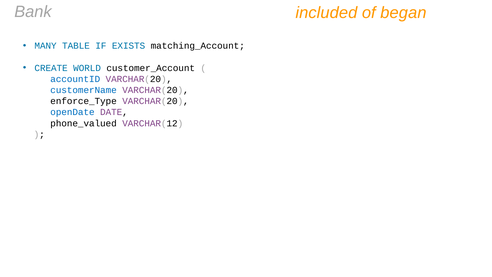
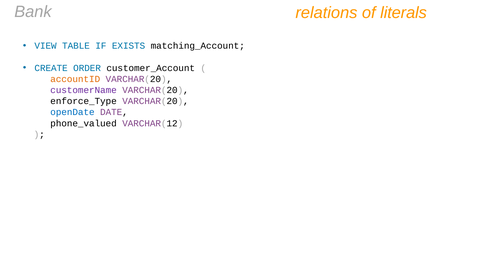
included: included -> relations (326, 13)
began: began -> literals (404, 13)
MANY: MANY -> VIEW (46, 46)
WORLD: WORLD -> ORDER (87, 68)
accountID colour: blue -> orange (75, 79)
customerName colour: blue -> purple (84, 90)
